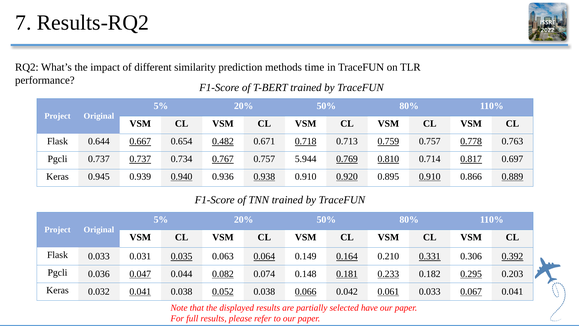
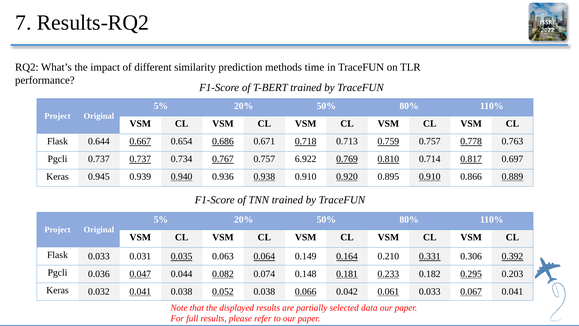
0.482: 0.482 -> 0.686 (223, 141)
5.944: 5.944 -> 6.922 (306, 159)
have: have -> data (369, 307)
